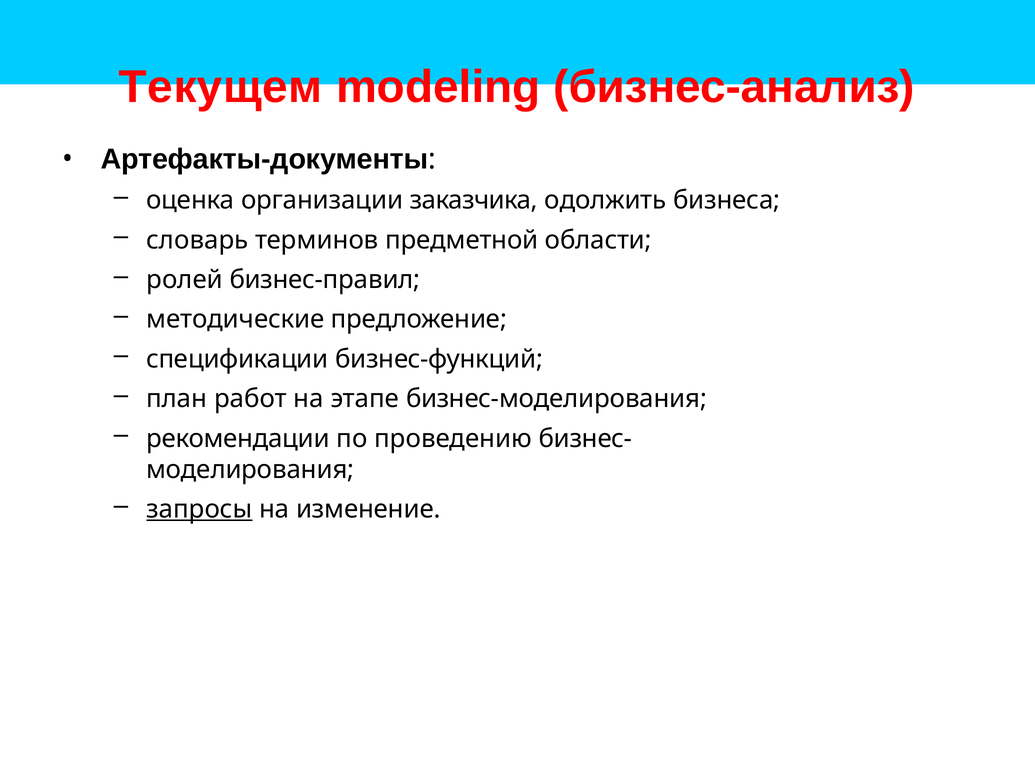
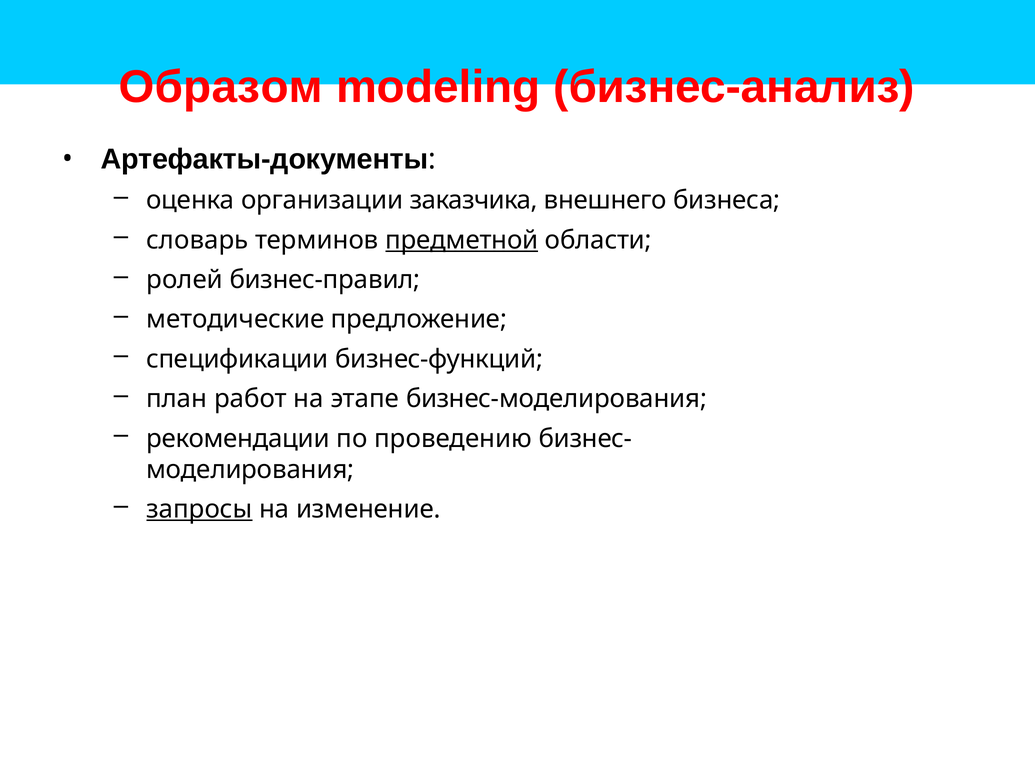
Текущем: Текущем -> Образом (221, 87)
одолжить: одолжить -> внешнего (605, 200)
предметной underline: none -> present (462, 240)
